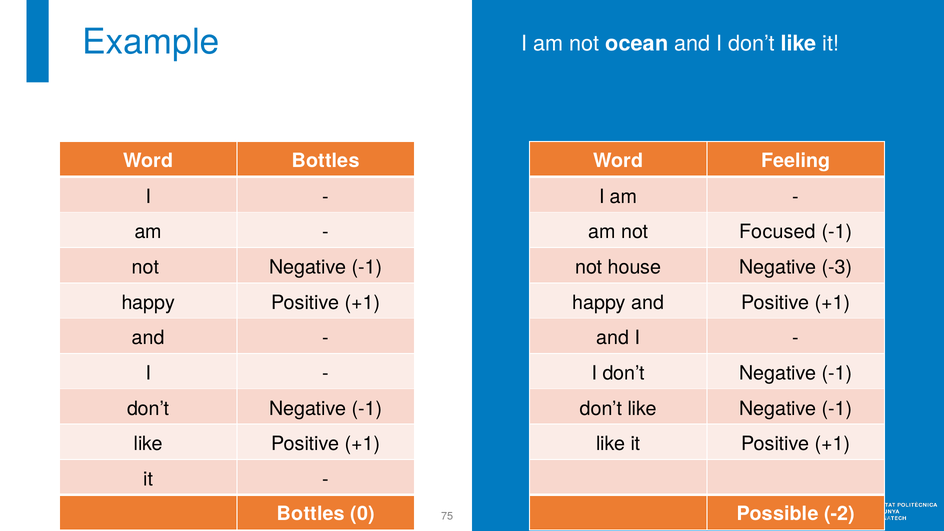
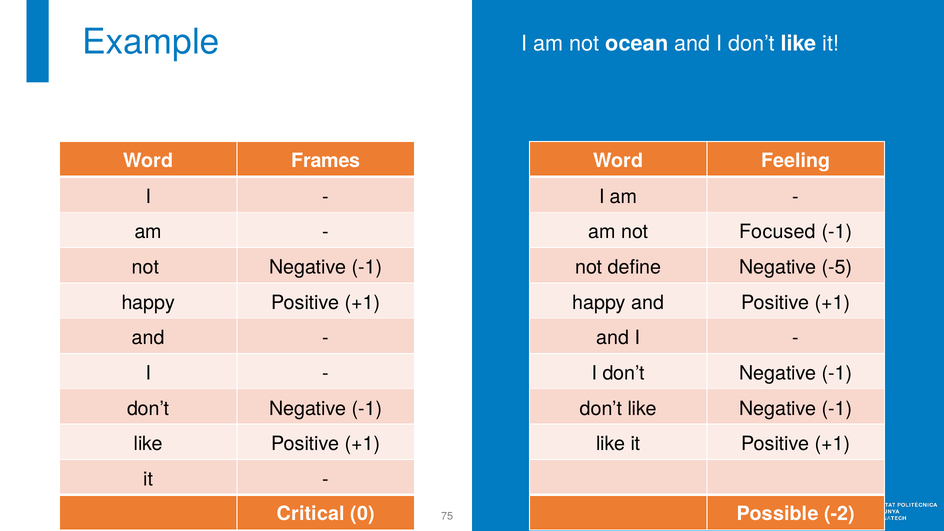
Word Bottles: Bottles -> Frames (326, 161)
house: house -> define (635, 267)
-3: -3 -> -5 (837, 267)
Bottles: Bottles -> Critical (311, 514)
